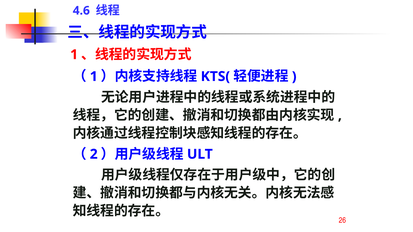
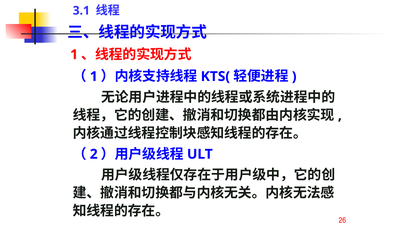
4.6: 4.6 -> 3.1 (81, 11)
